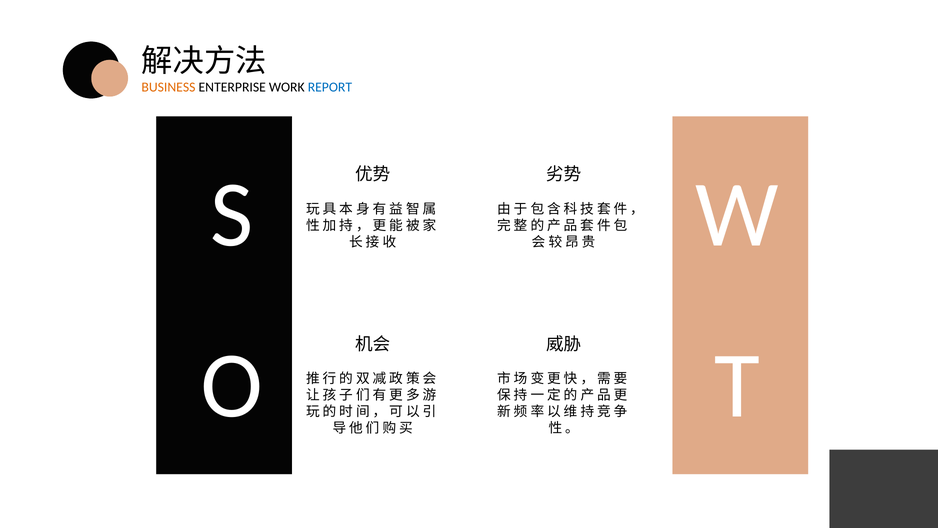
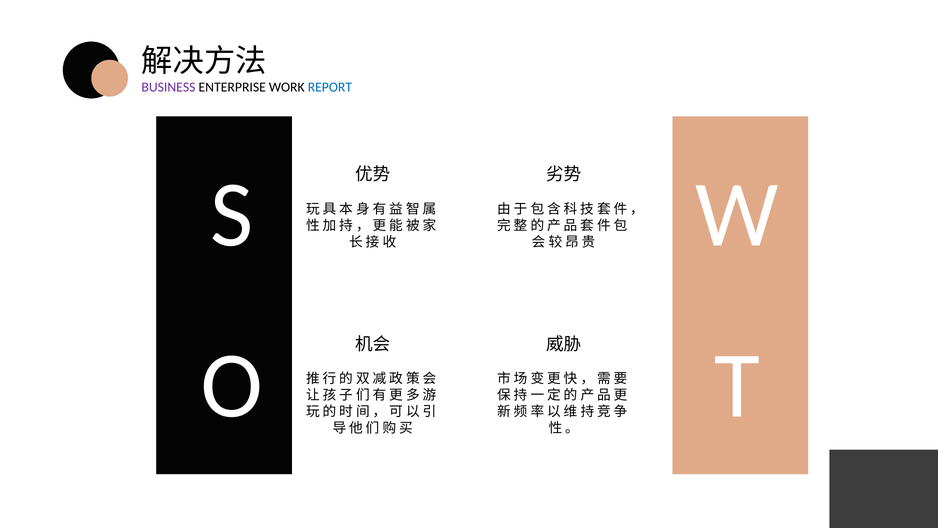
BUSINESS colour: orange -> purple (168, 87)
